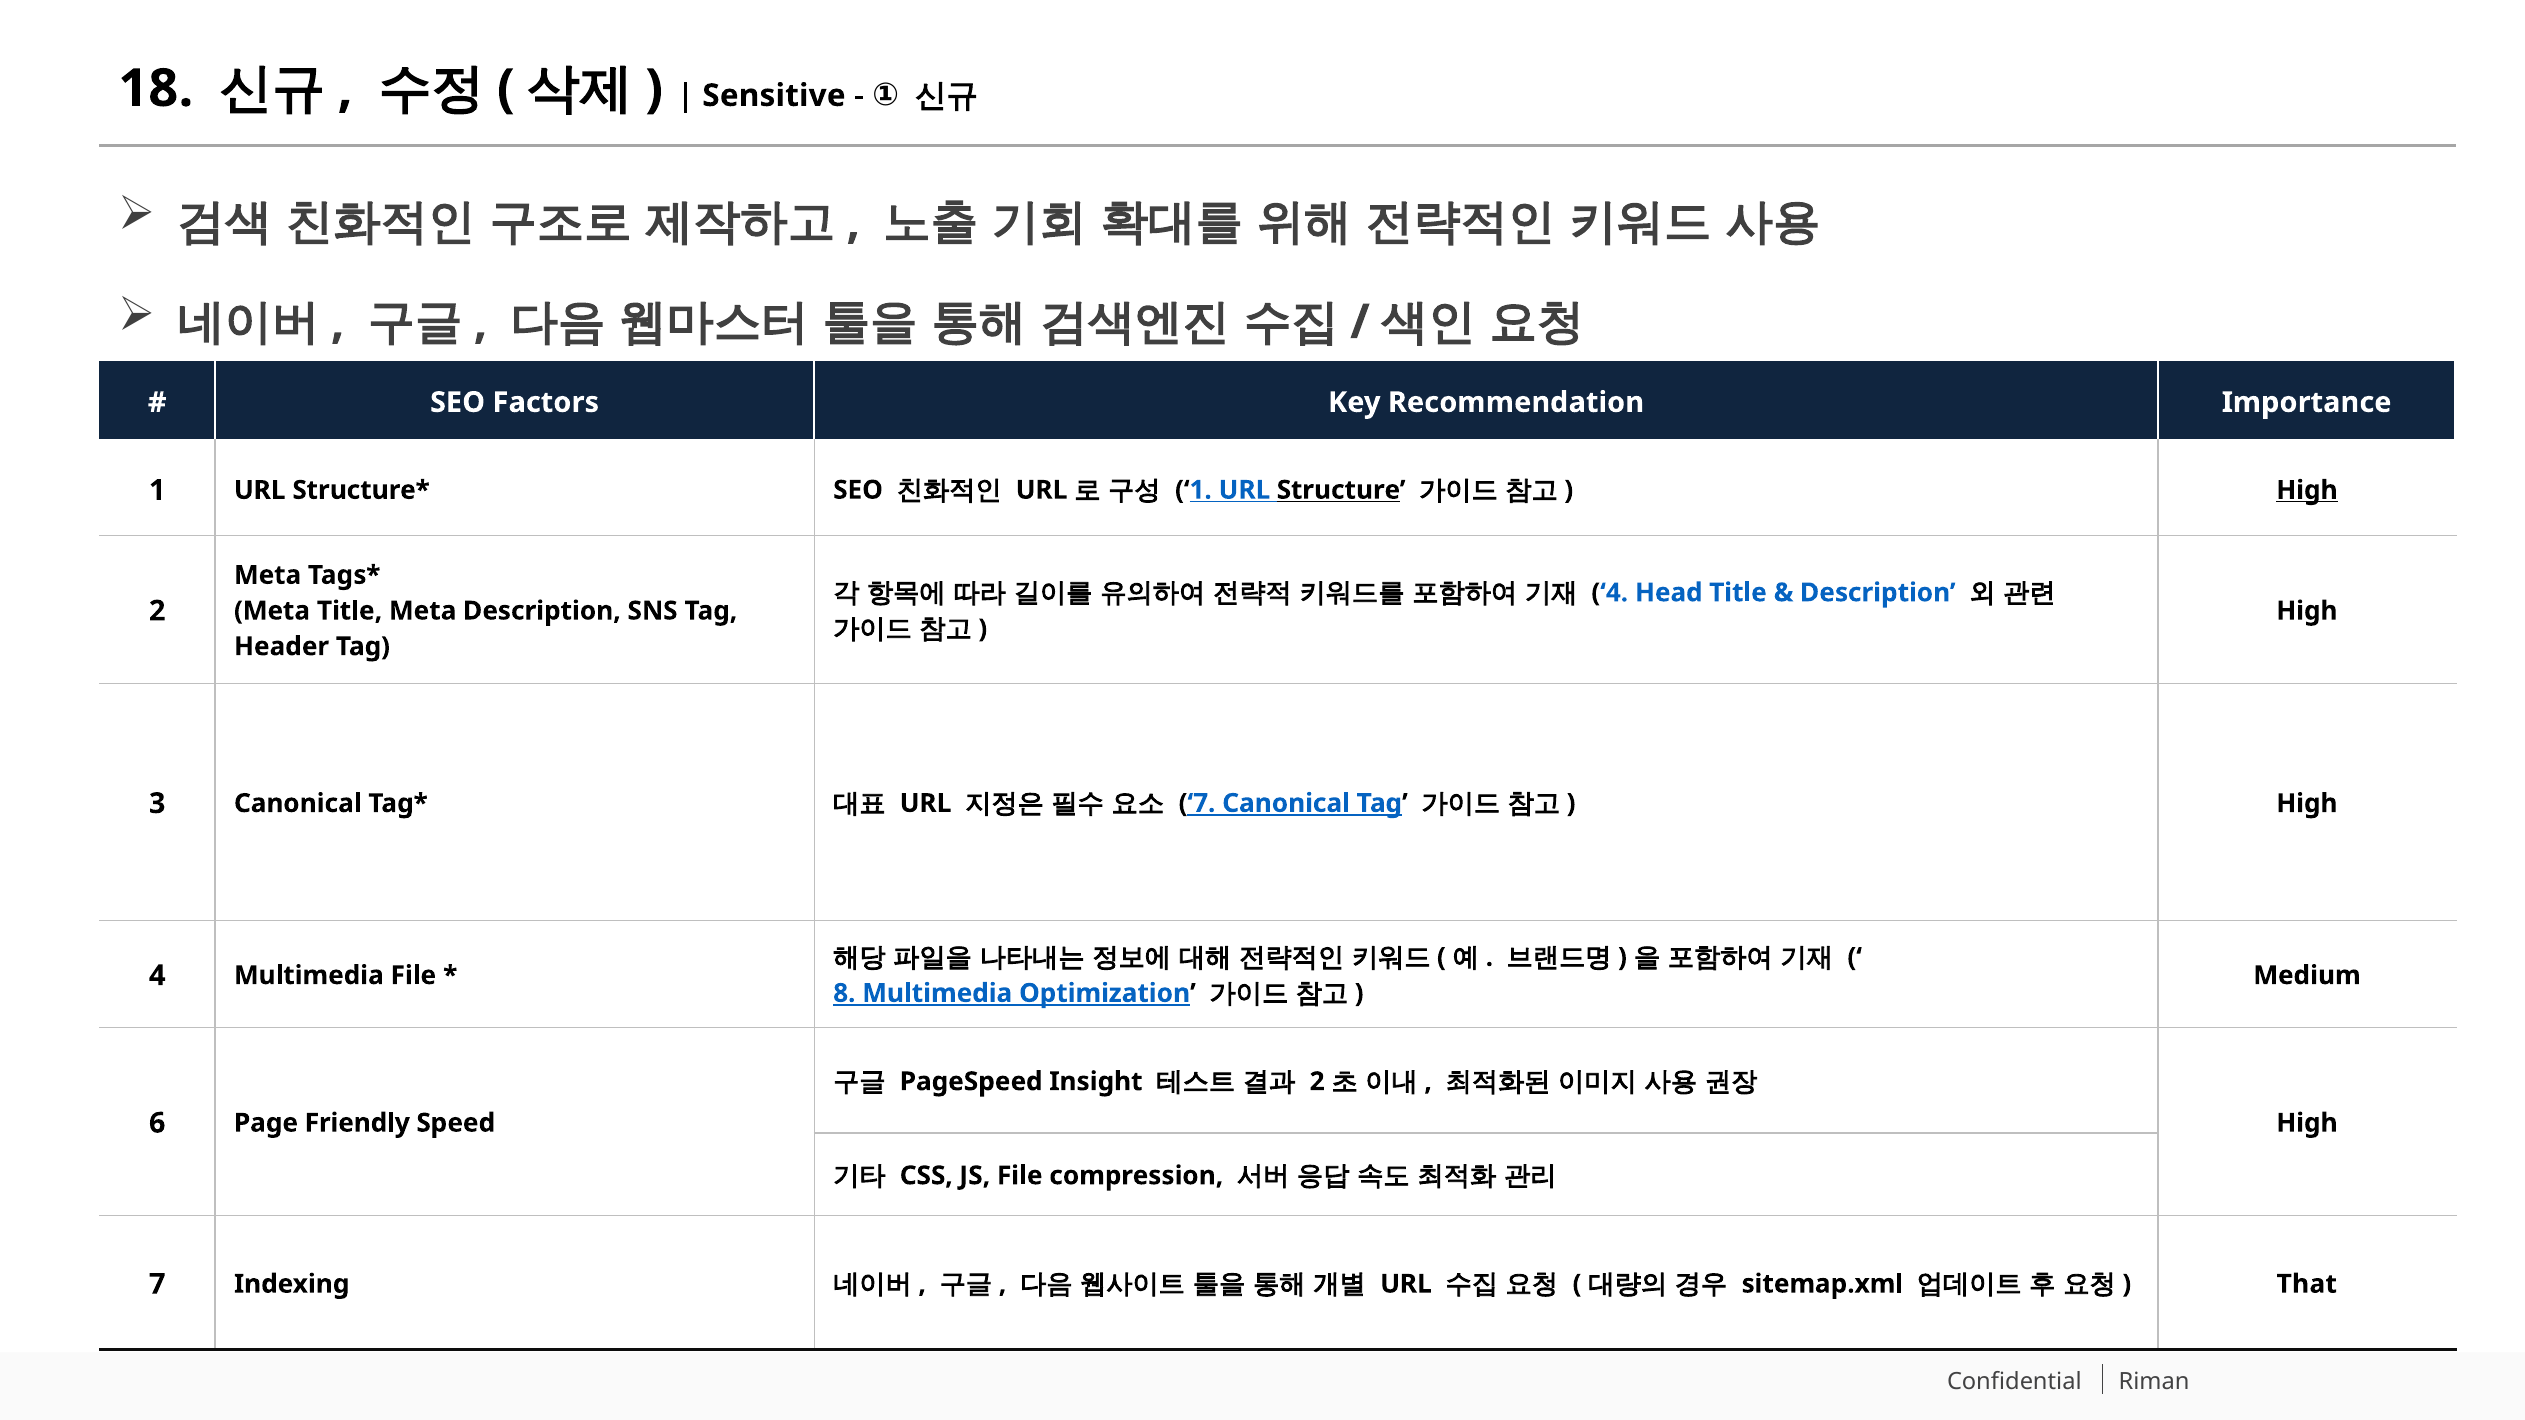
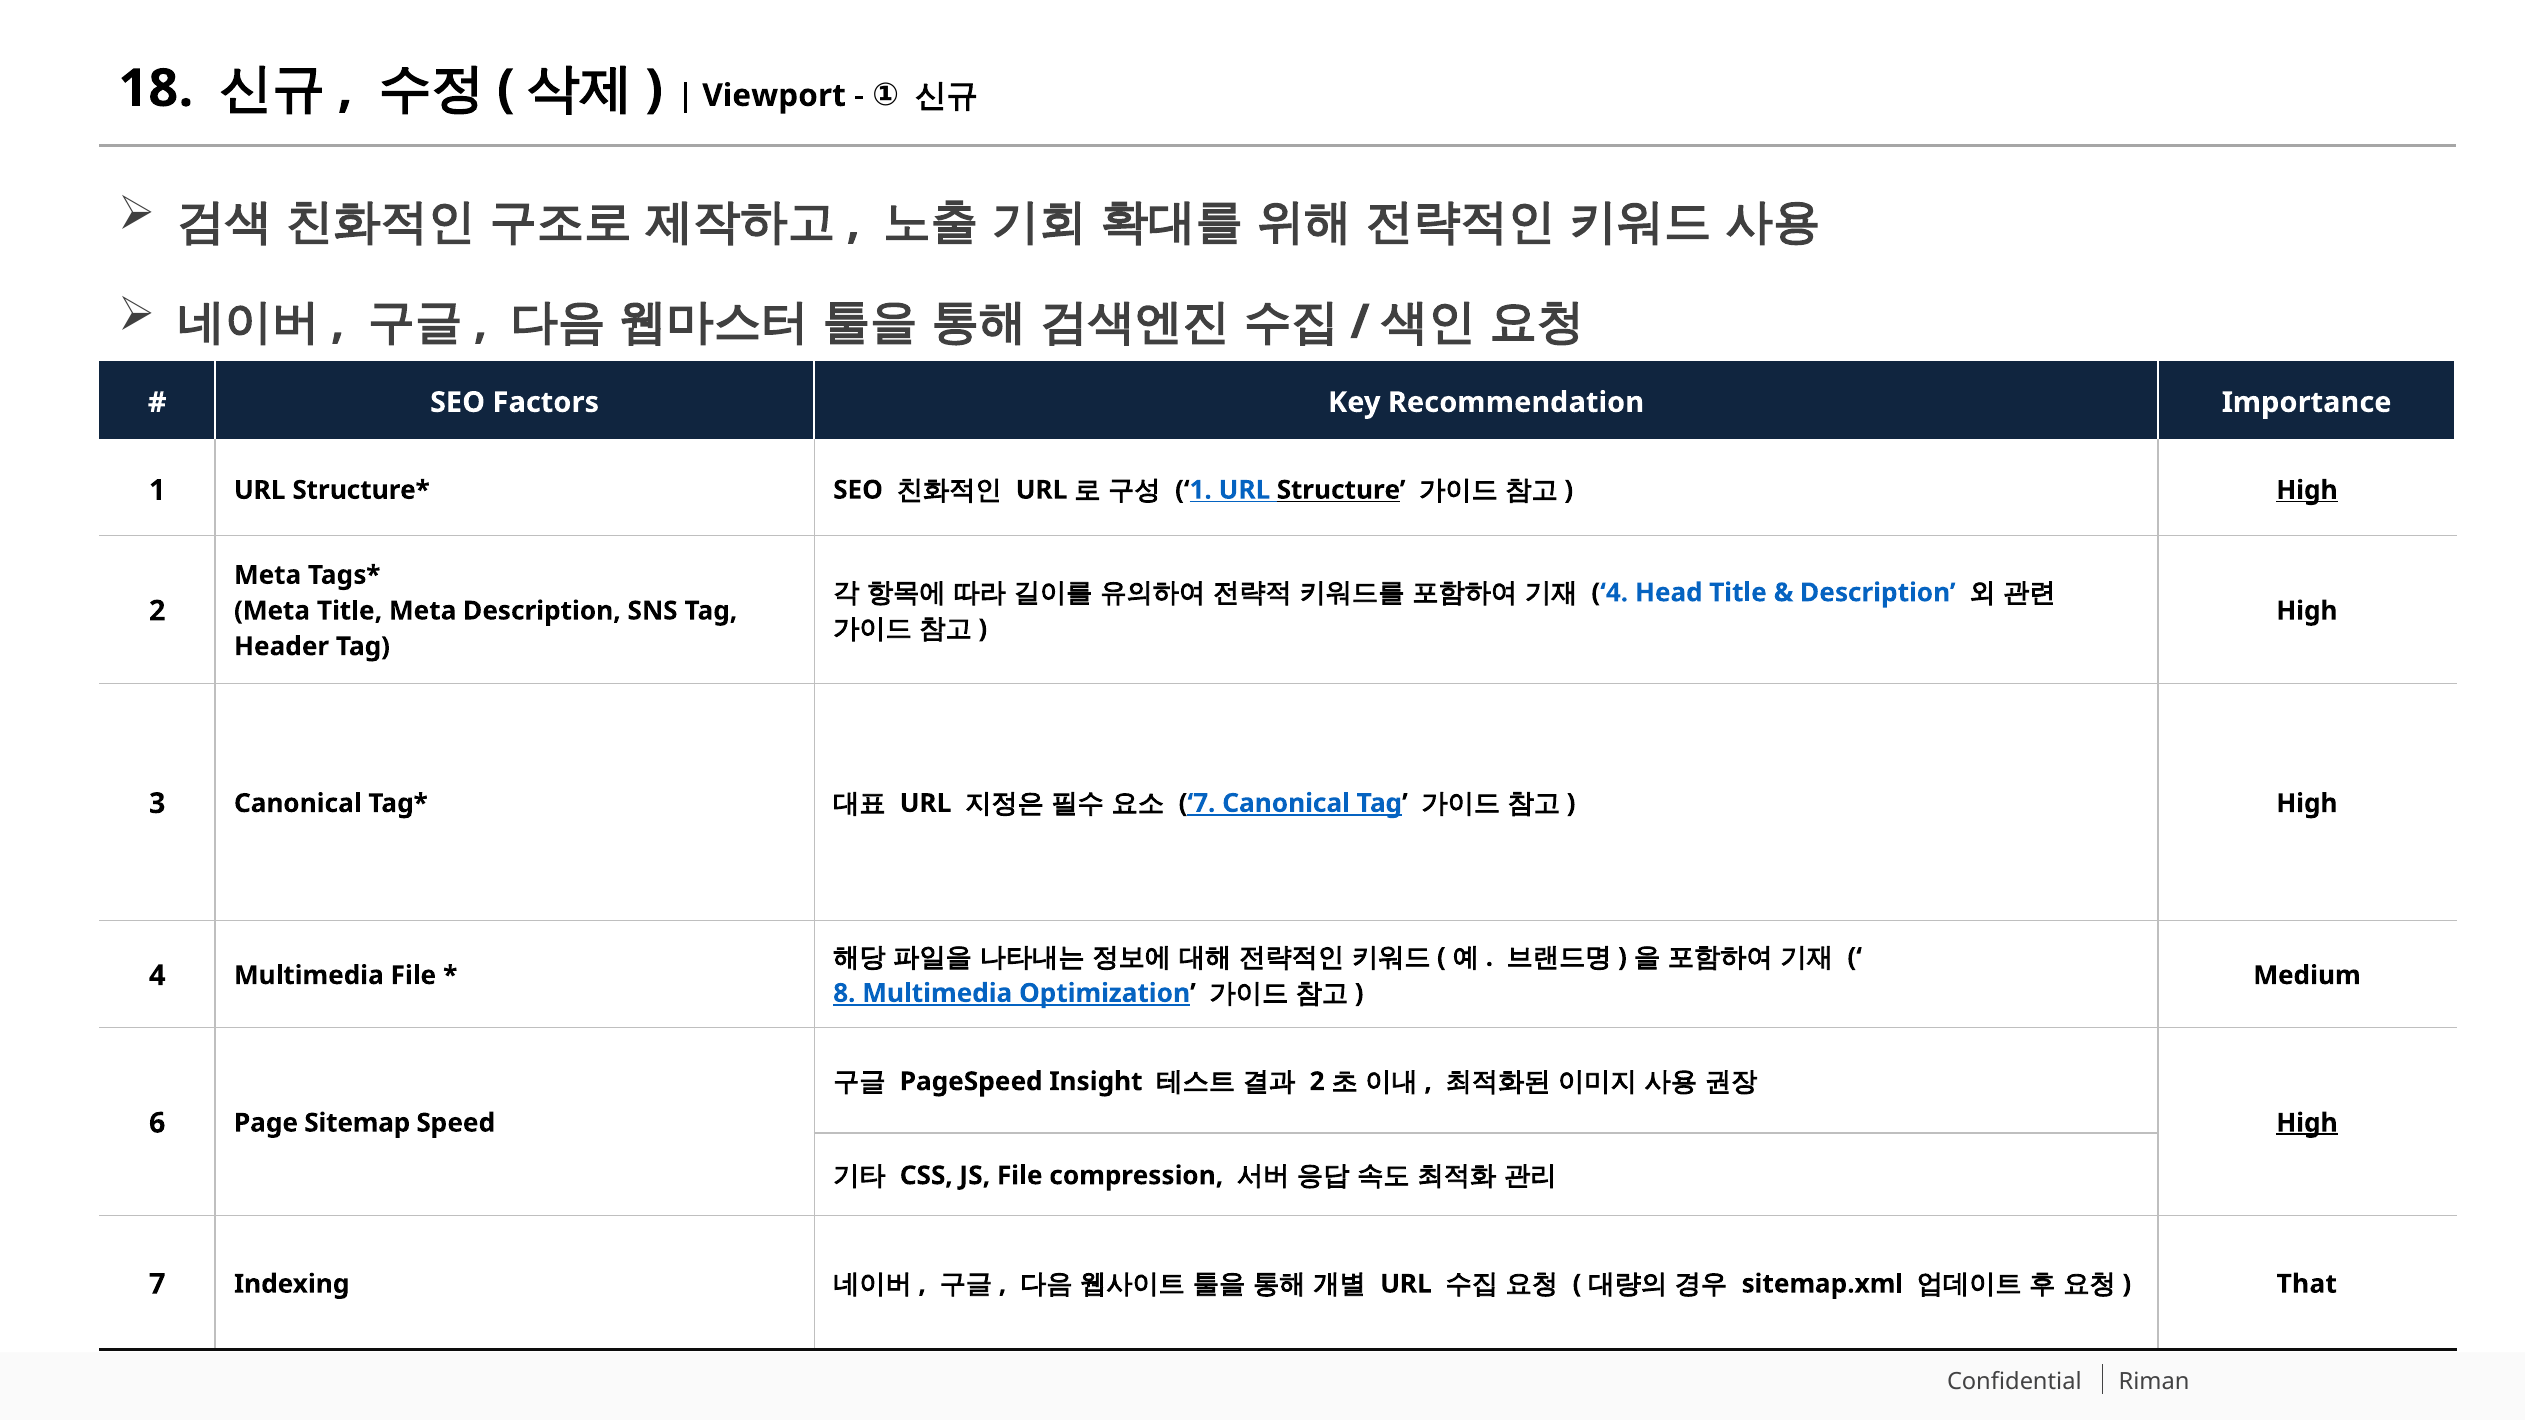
Sensitive: Sensitive -> Viewport (774, 96)
Friendly: Friendly -> Sitemap (357, 1123)
High underline: none -> present (2307, 1123)
